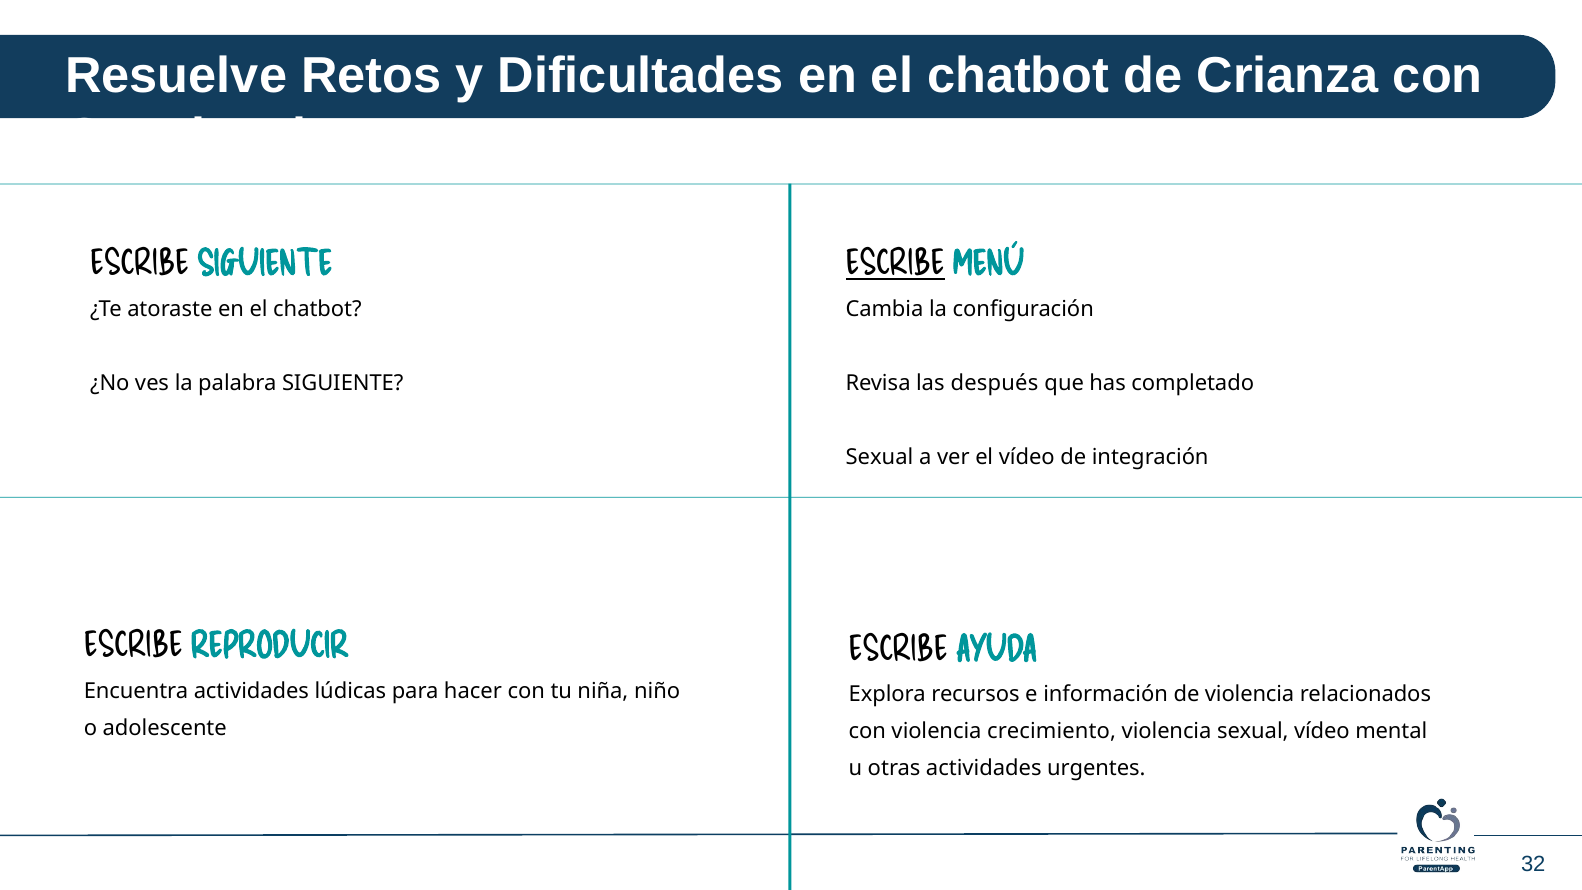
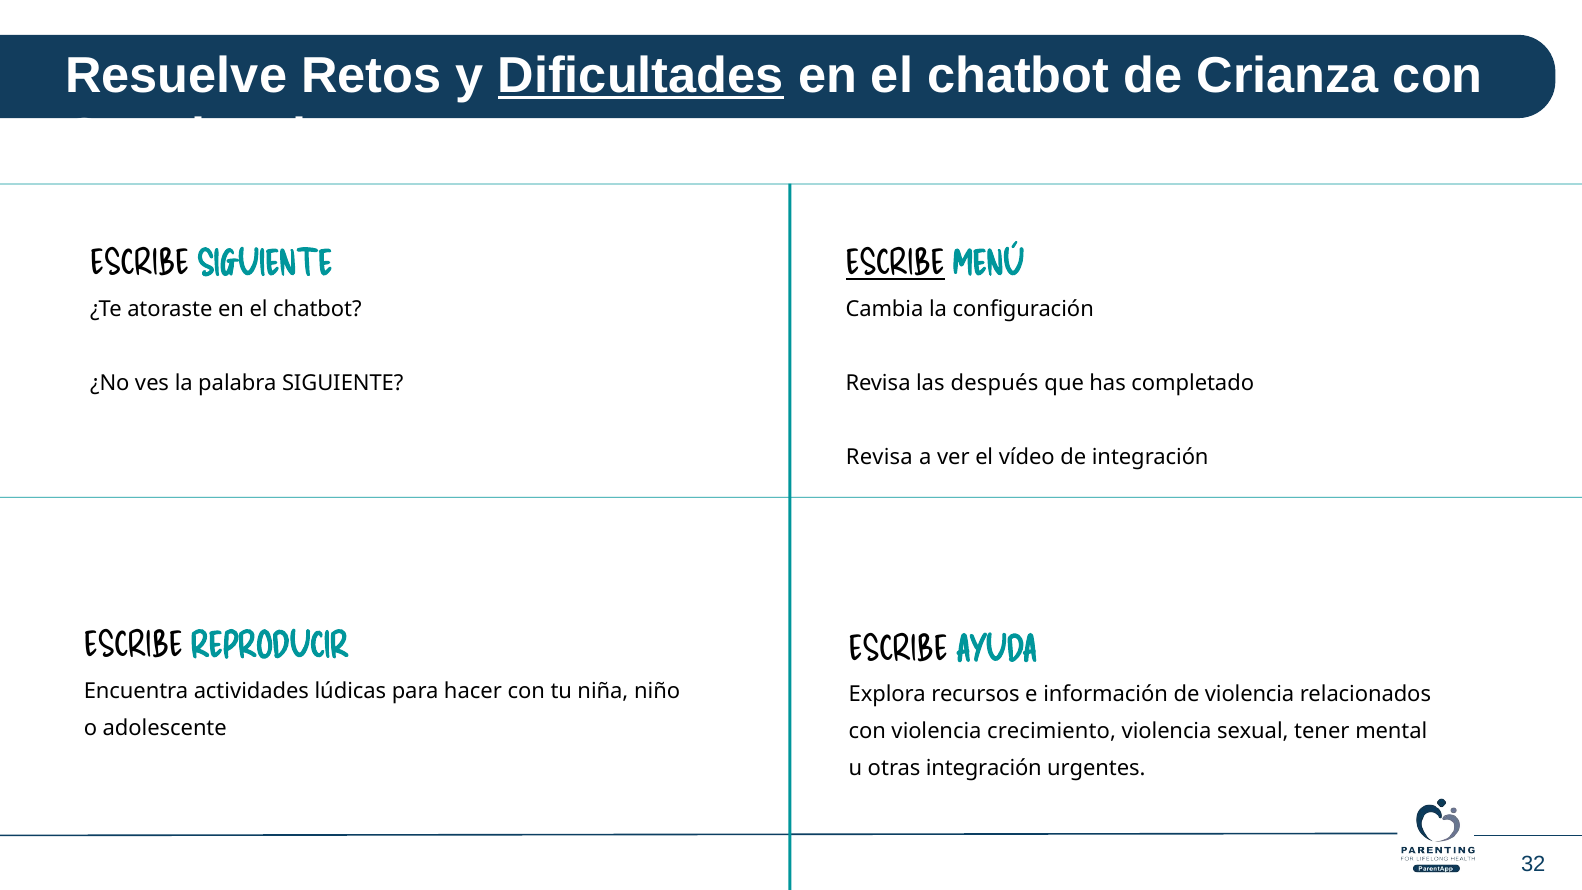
Dificultades underline: none -> present (641, 76)
Sexual: Sexual -> Revisa (879, 457)
sexual vídeo: vídeo -> tener (1322, 731)
otras actividades: actividades -> integración (984, 768)
